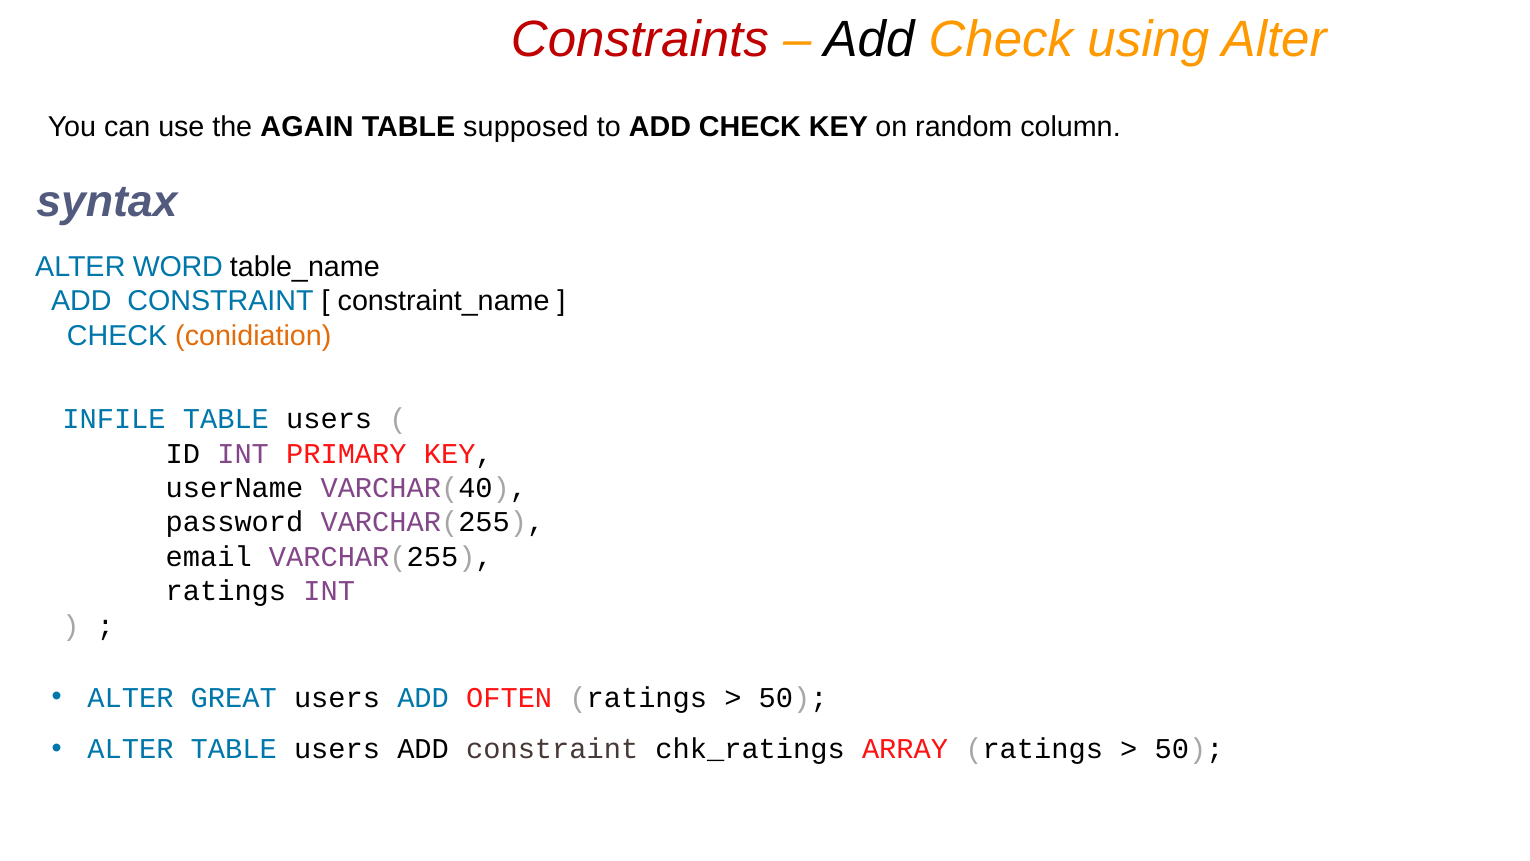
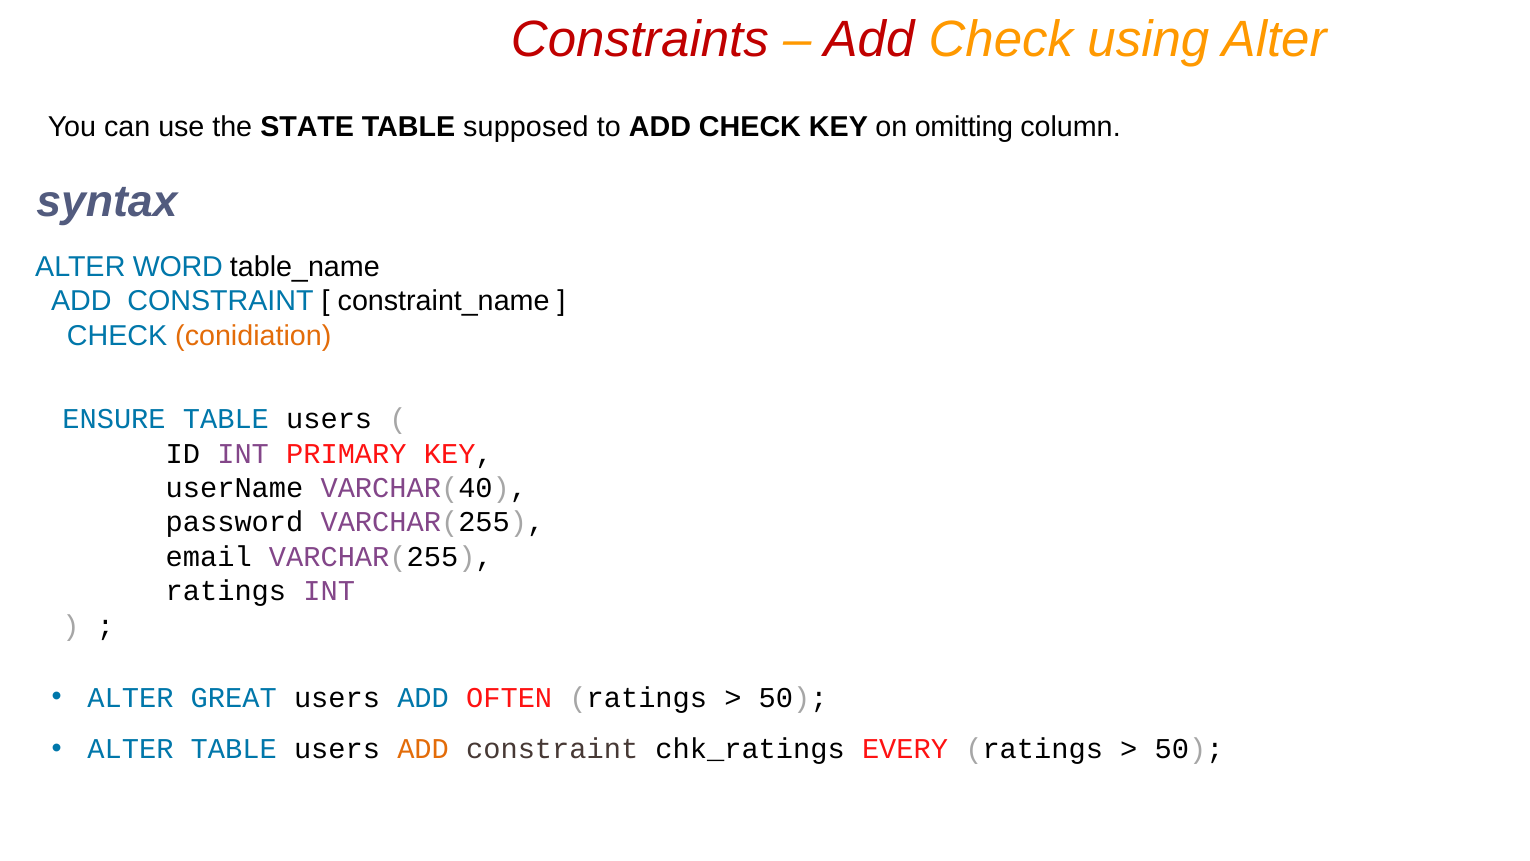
Add colour: black -> red (869, 40)
AGAIN: AGAIN -> STATE (307, 127)
random: random -> omitting (964, 127)
INFILE: INFILE -> ENSURE (114, 419)
ADD colour: black -> orange (423, 749)
ARRAY: ARRAY -> EVERY (905, 749)
